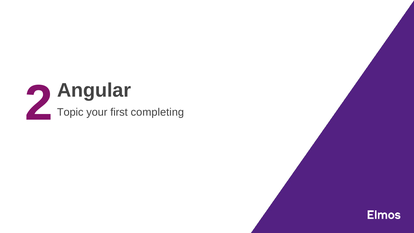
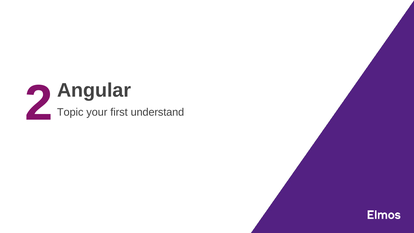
completing: completing -> understand (157, 112)
